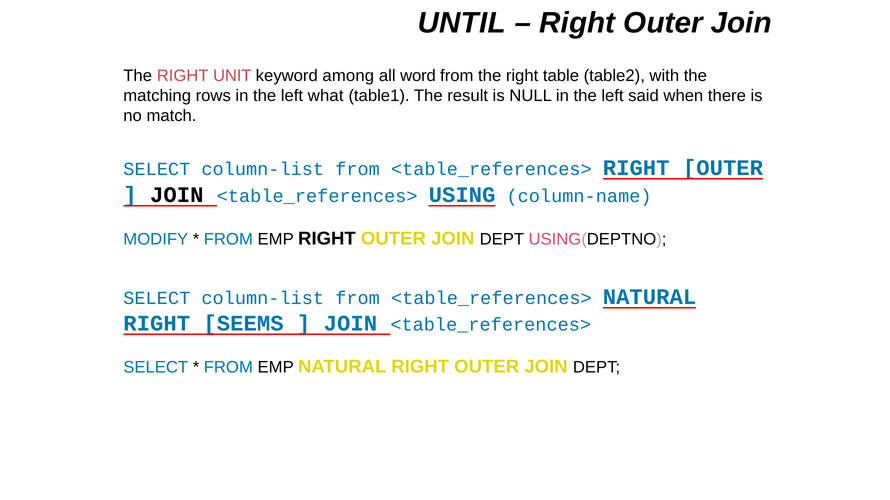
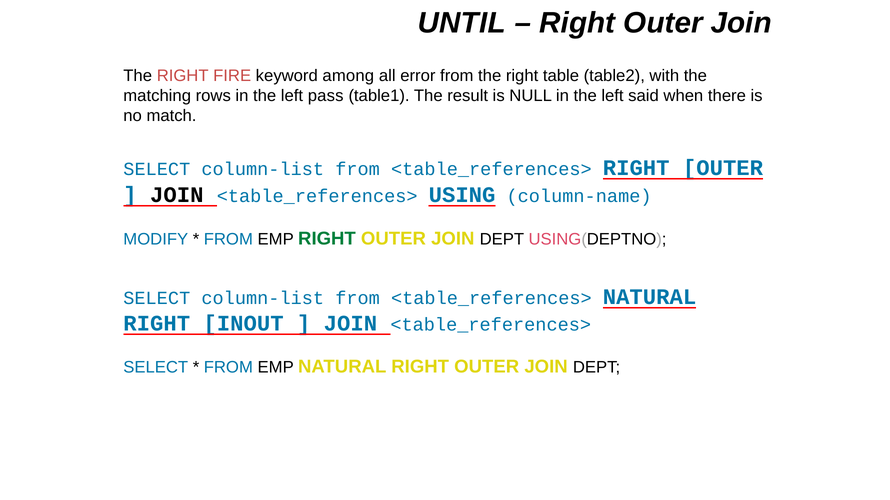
UNIT: UNIT -> FIRE (232, 76)
word: word -> error (418, 76)
what: what -> pass (326, 96)
RIGHT colour: black -> green (327, 239)
SEEMS: SEEMS -> INOUT (244, 324)
